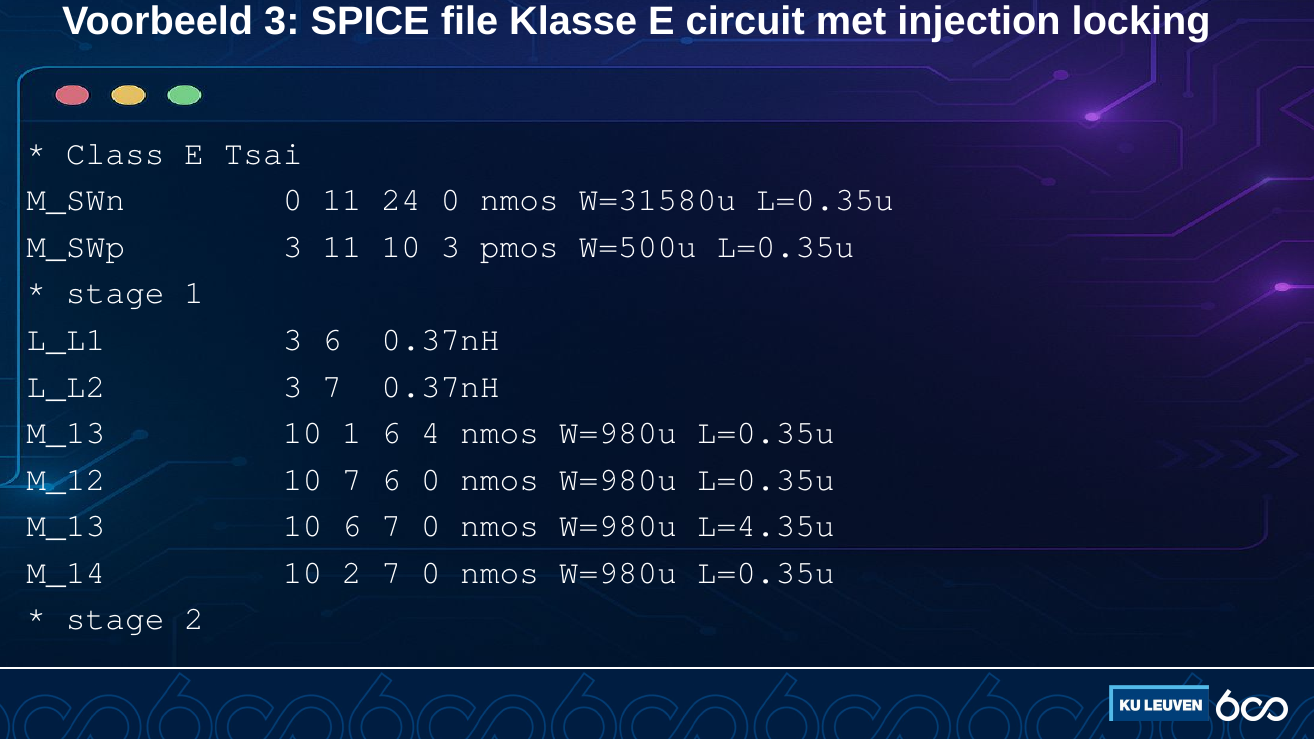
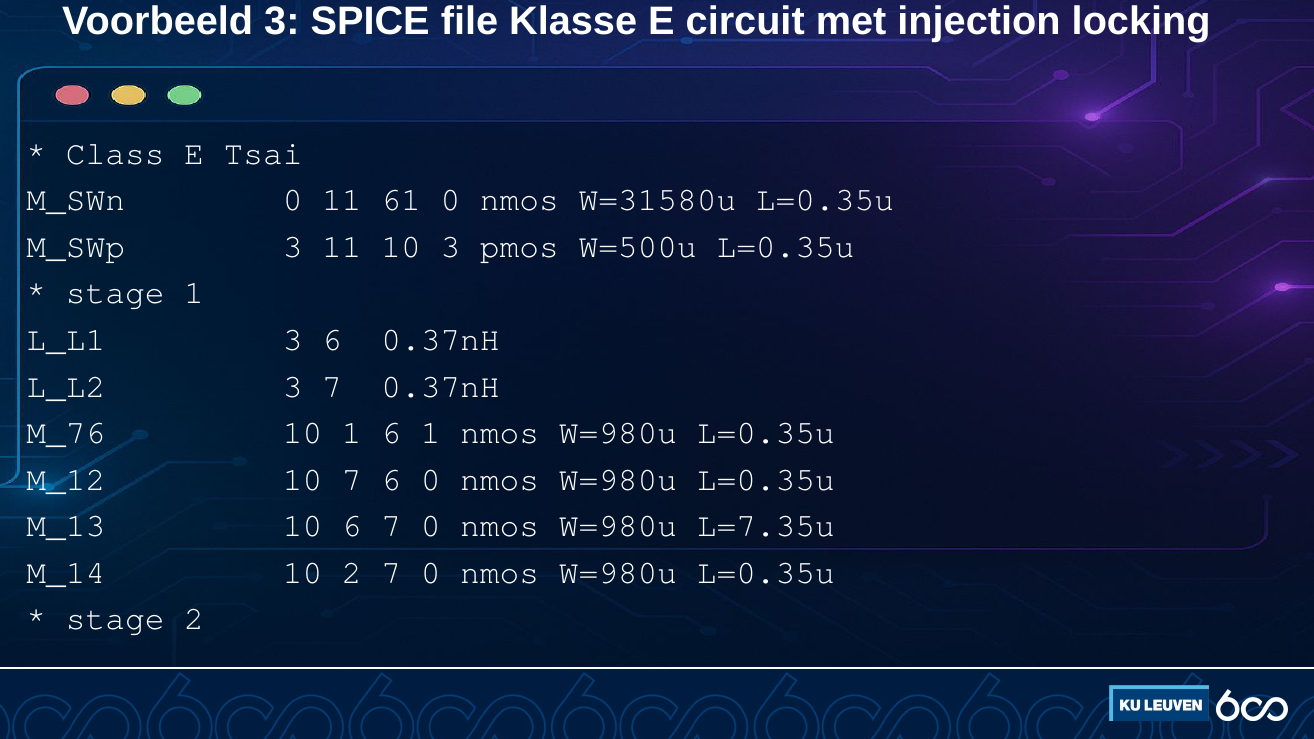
24: 24 -> 61 (401, 200)
M_13: M_13 -> M_76 (66, 433)
6 4: 4 -> 1 (431, 433)
L=4.35u: L=4.35u -> L=7.35u (766, 526)
